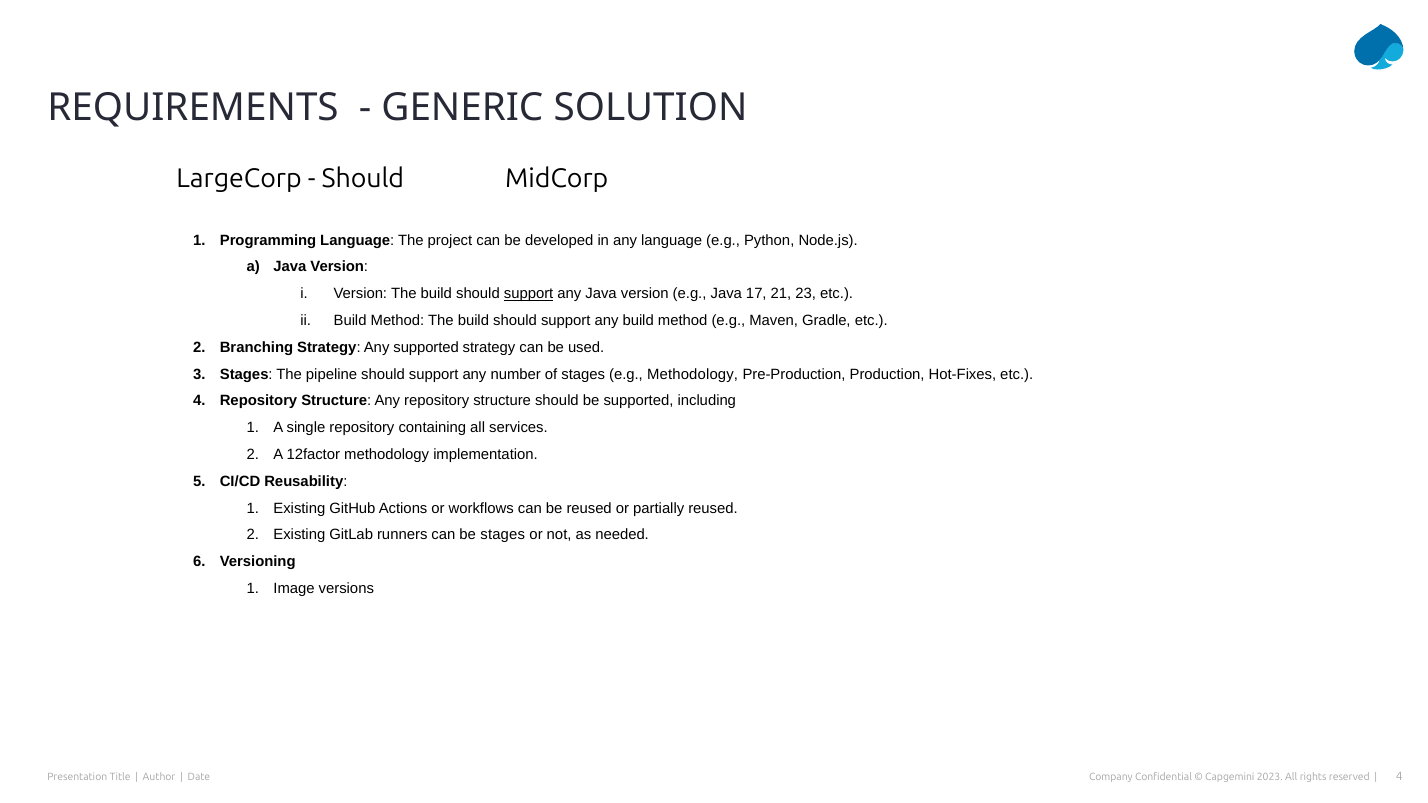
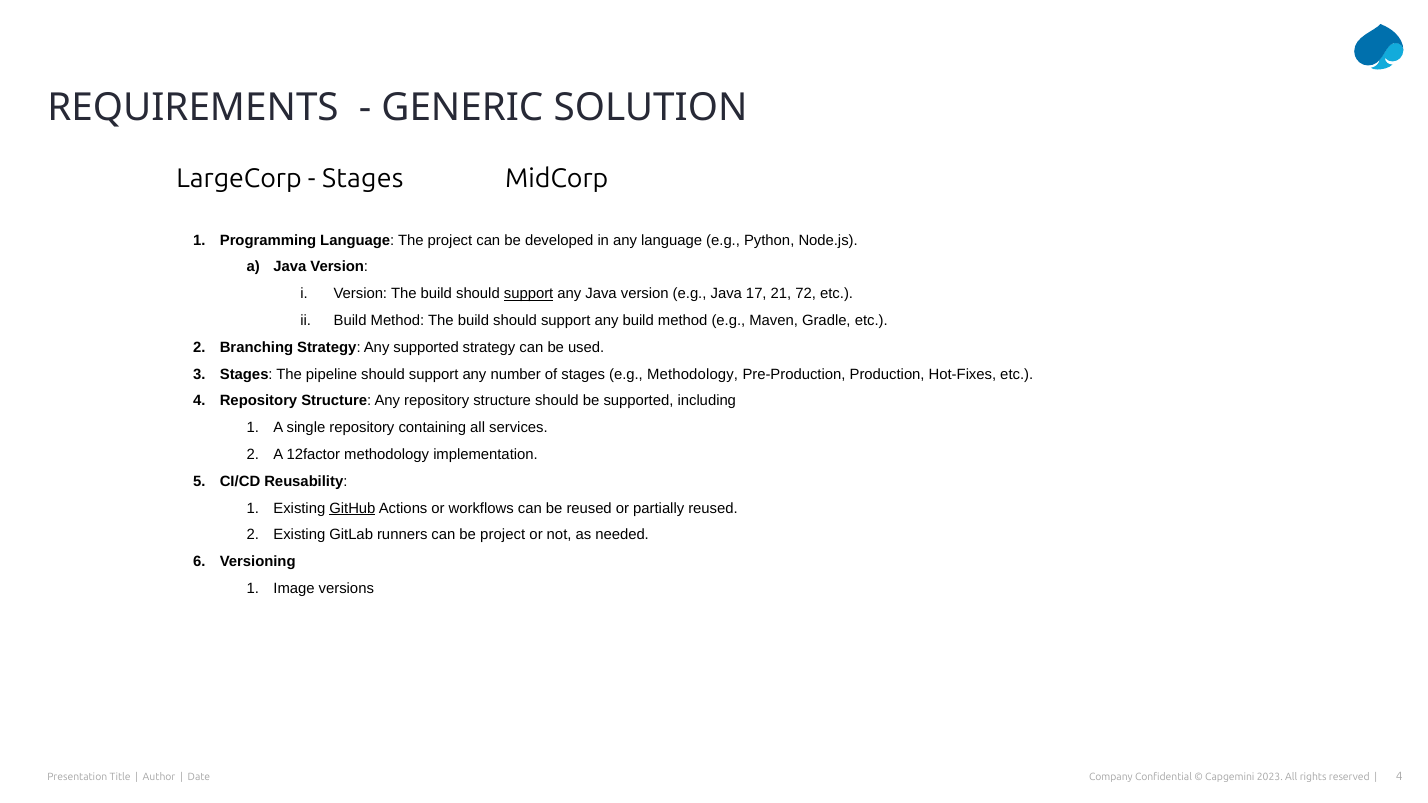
Should: Should -> Stages (363, 178)
23: 23 -> 72 (806, 294)
GitHub underline: none -> present (352, 508)
be stages: stages -> project (503, 535)
